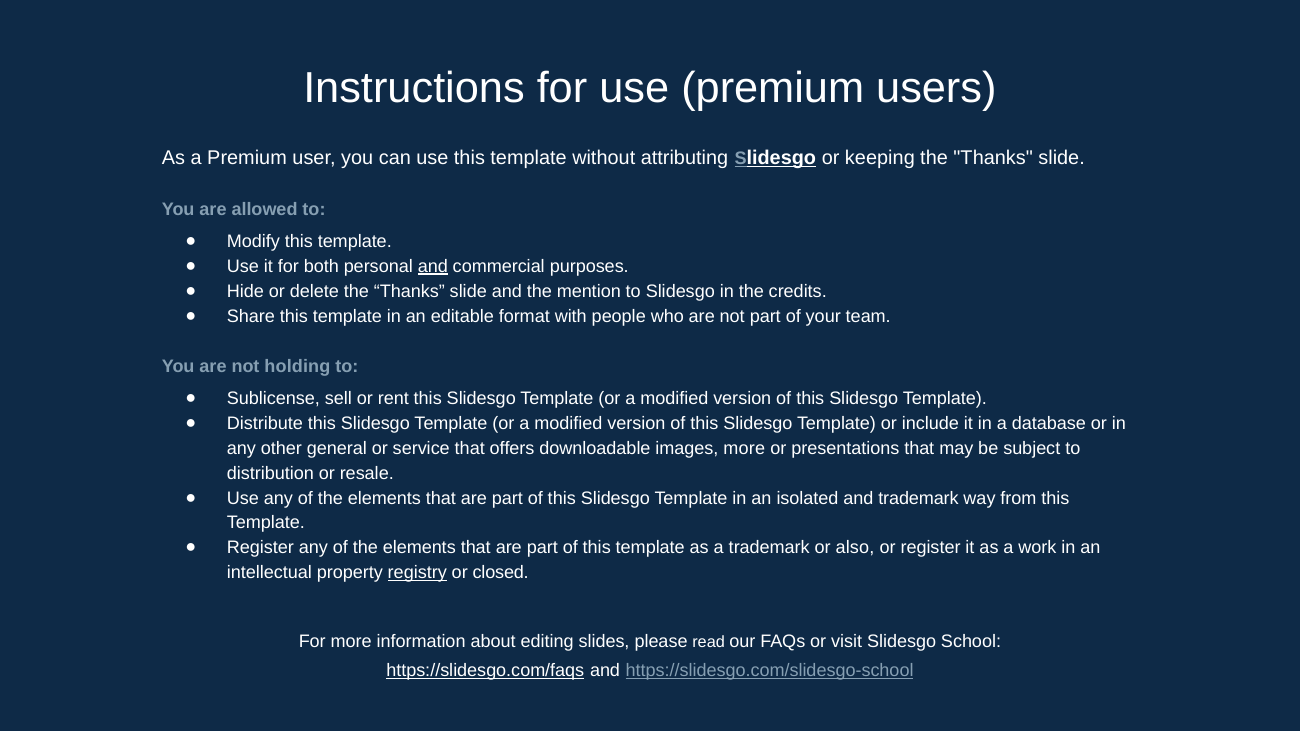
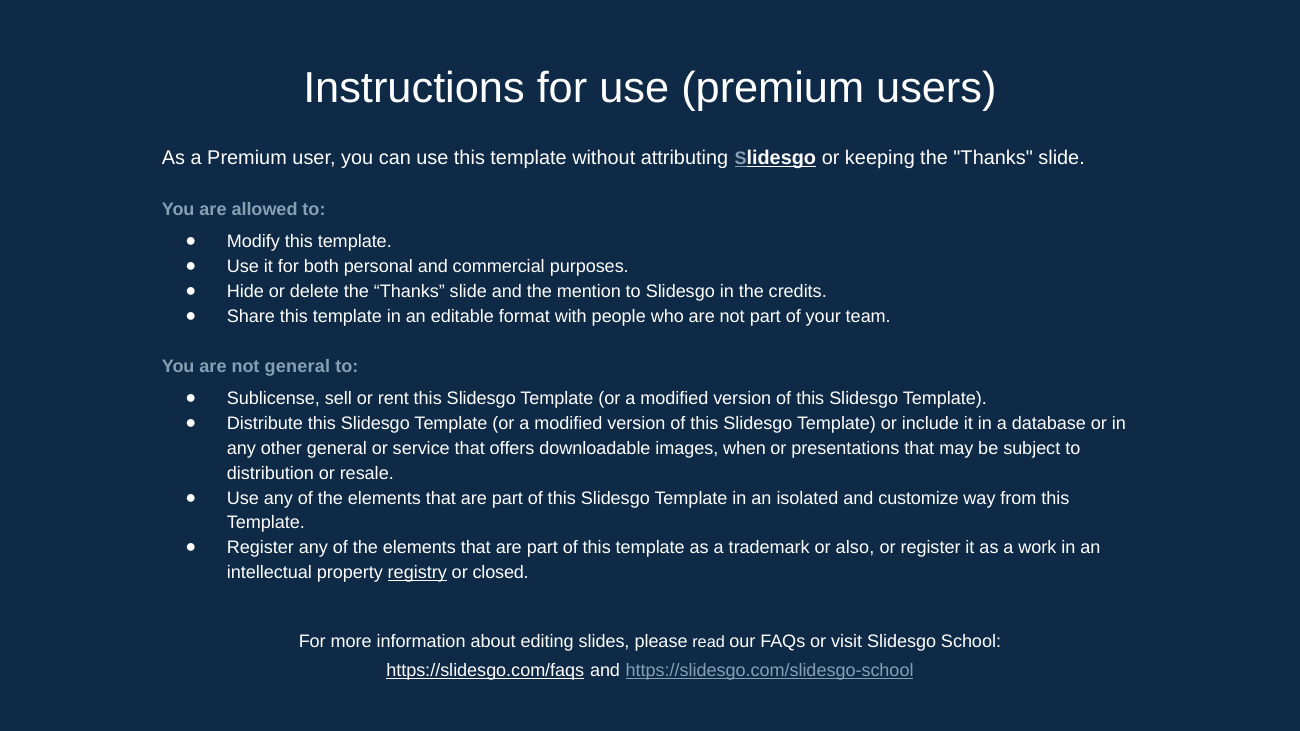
and underline: present -> none (433, 266)
not holding: holding -> general (297, 366)
images more: more -> when (745, 448)
and trademark: trademark -> customize (918, 498)
